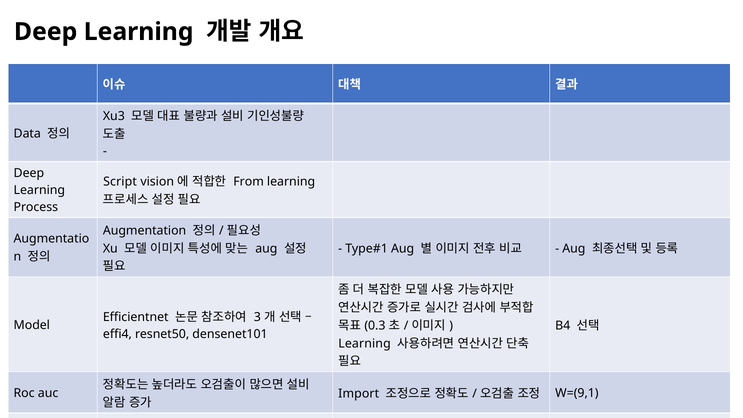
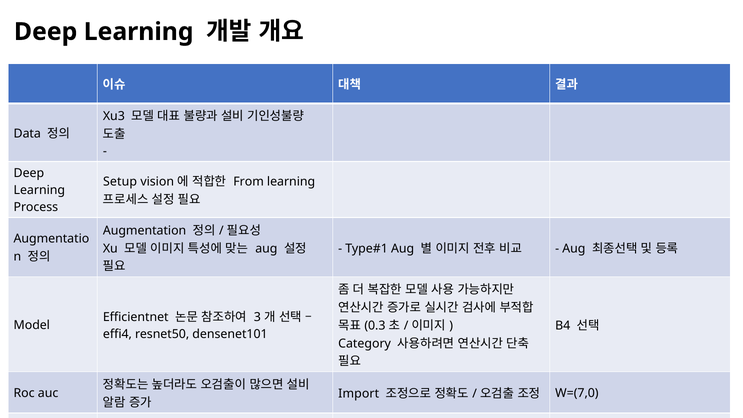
Script: Script -> Setup (120, 182)
Learning: Learning -> Category (365, 343)
W=(9,1: W=(9,1 -> W=(7,0 (577, 393)
